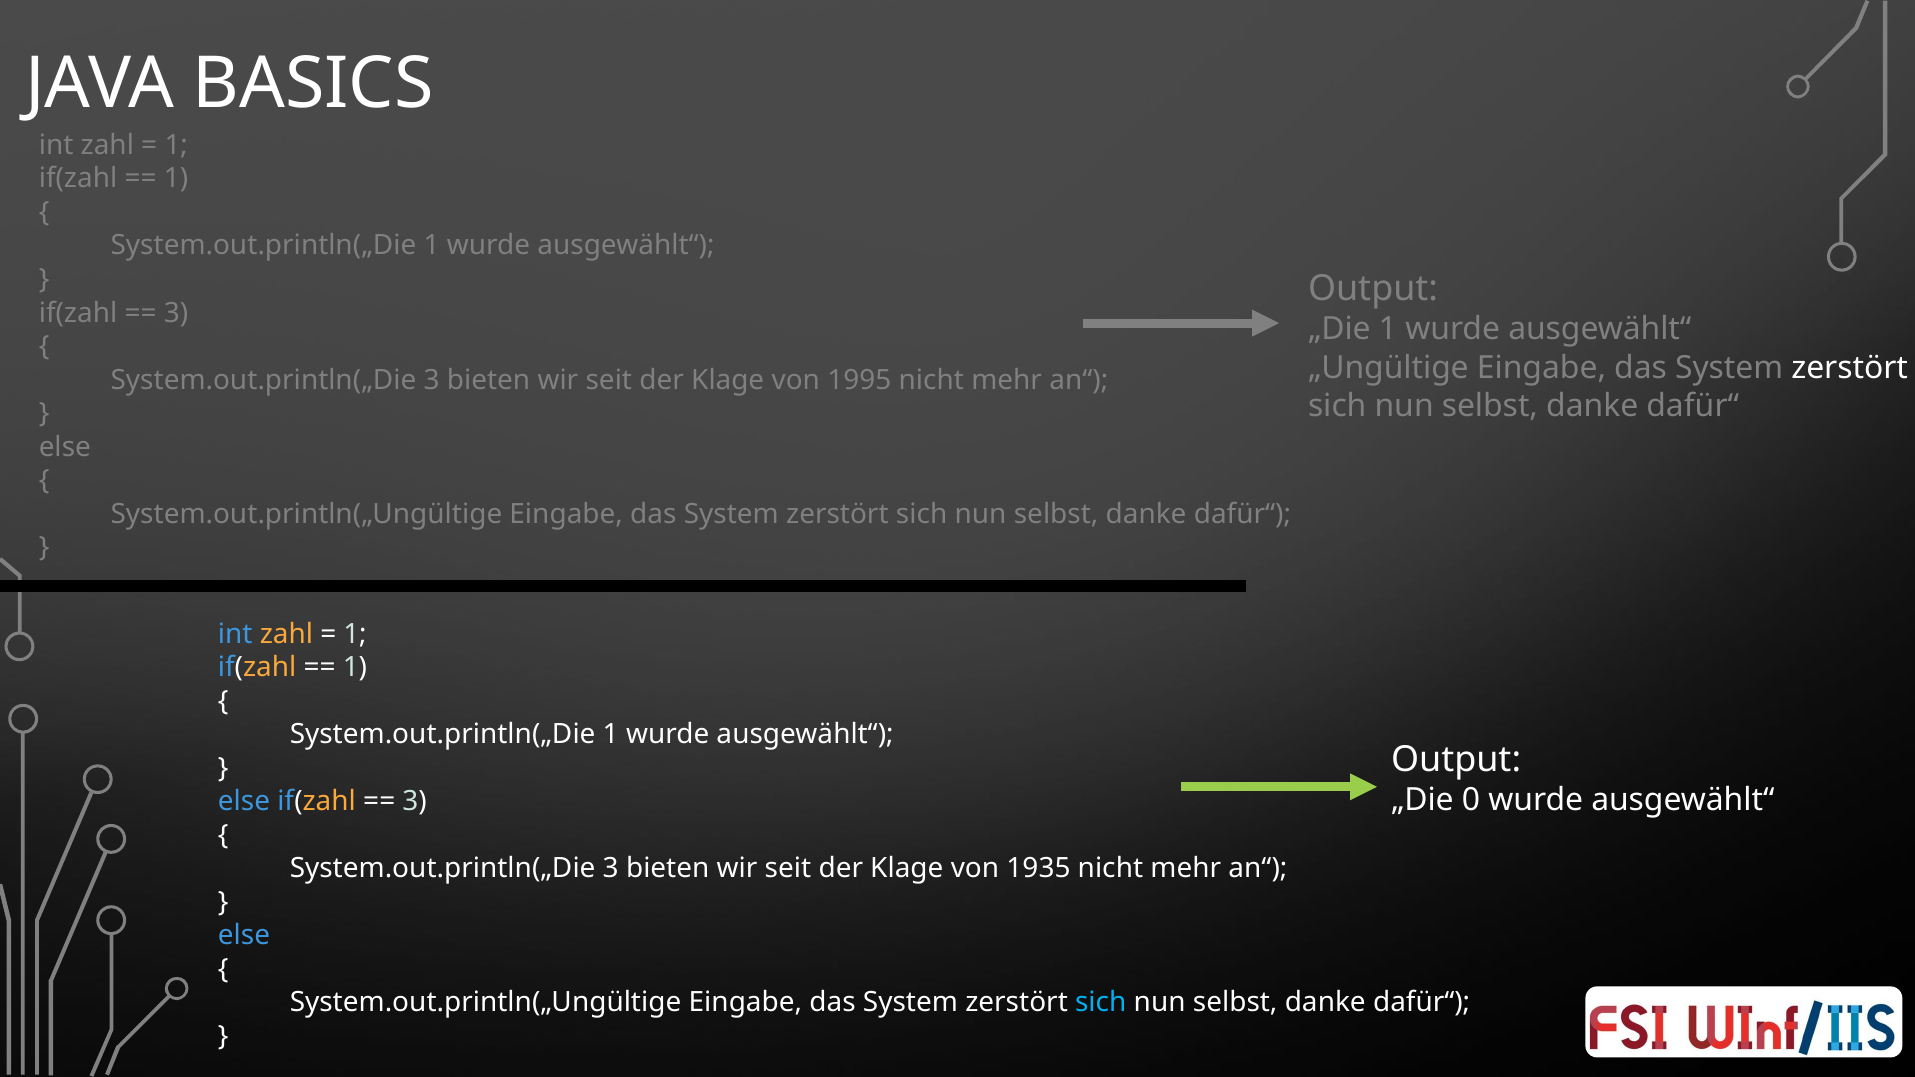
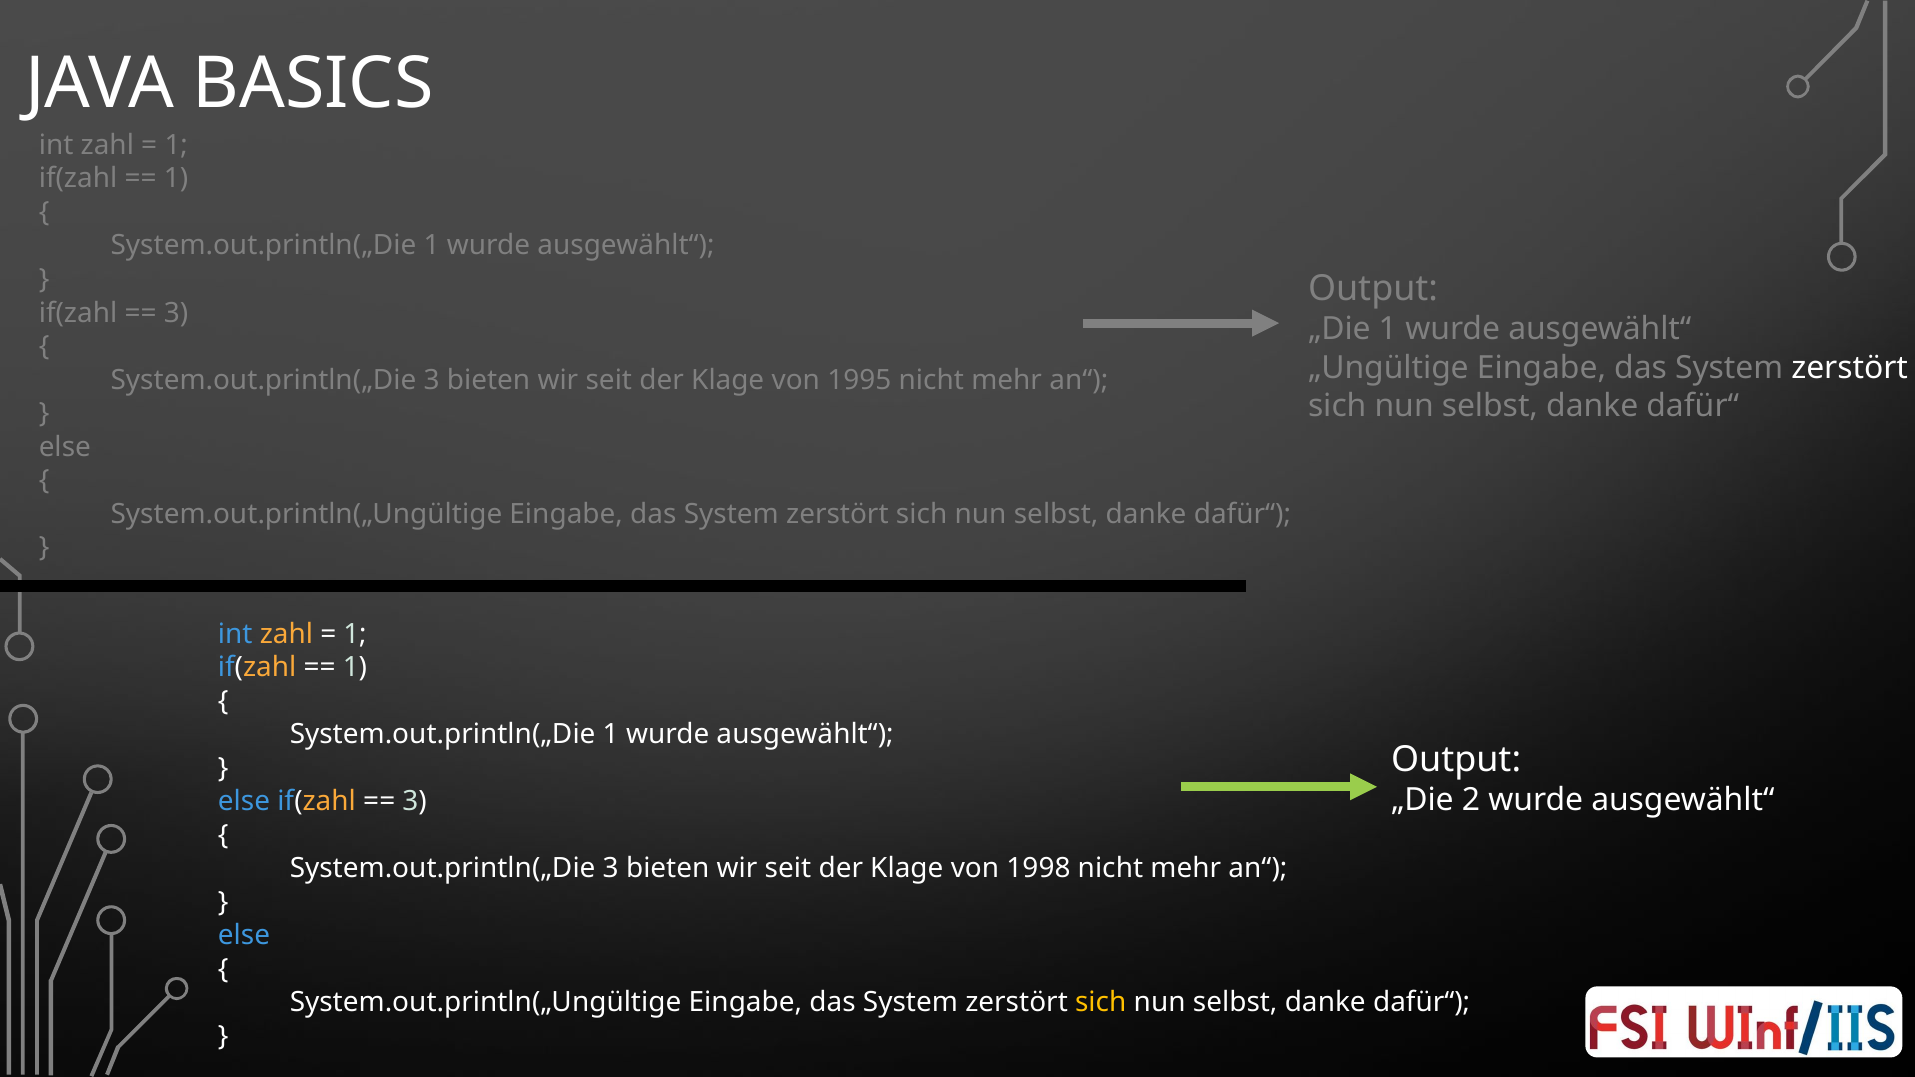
0: 0 -> 2 (1471, 800)
1935: 1935 -> 1998 (1038, 869)
sich colour: light blue -> yellow (1101, 1003)
